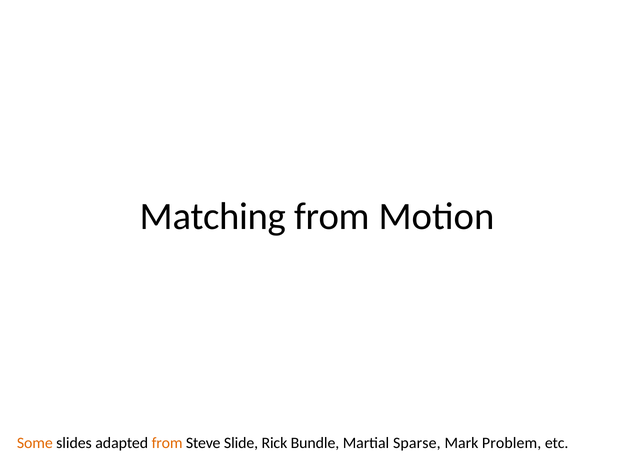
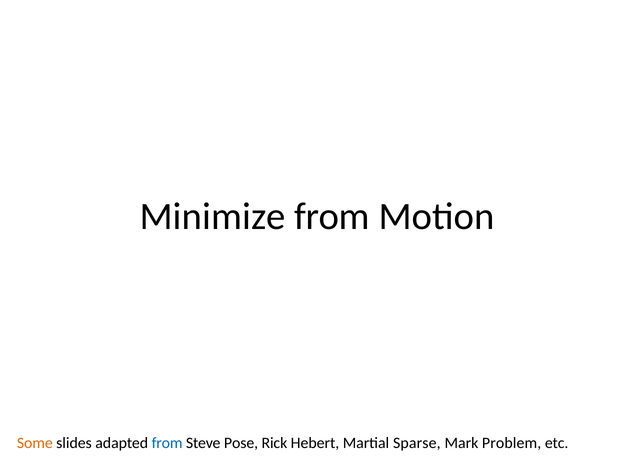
Matching: Matching -> Minimize (213, 217)
from colour: orange -> blue (167, 444)
Slide: Slide -> Pose (241, 444)
Bundle: Bundle -> Hebert (315, 444)
